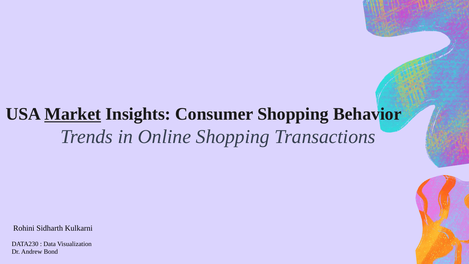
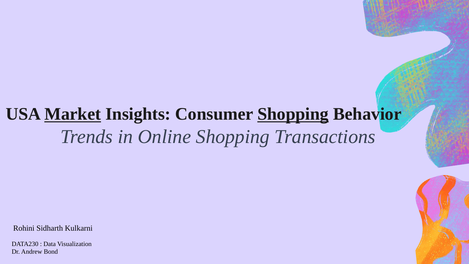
Shopping underline: none -> present (293, 114)
